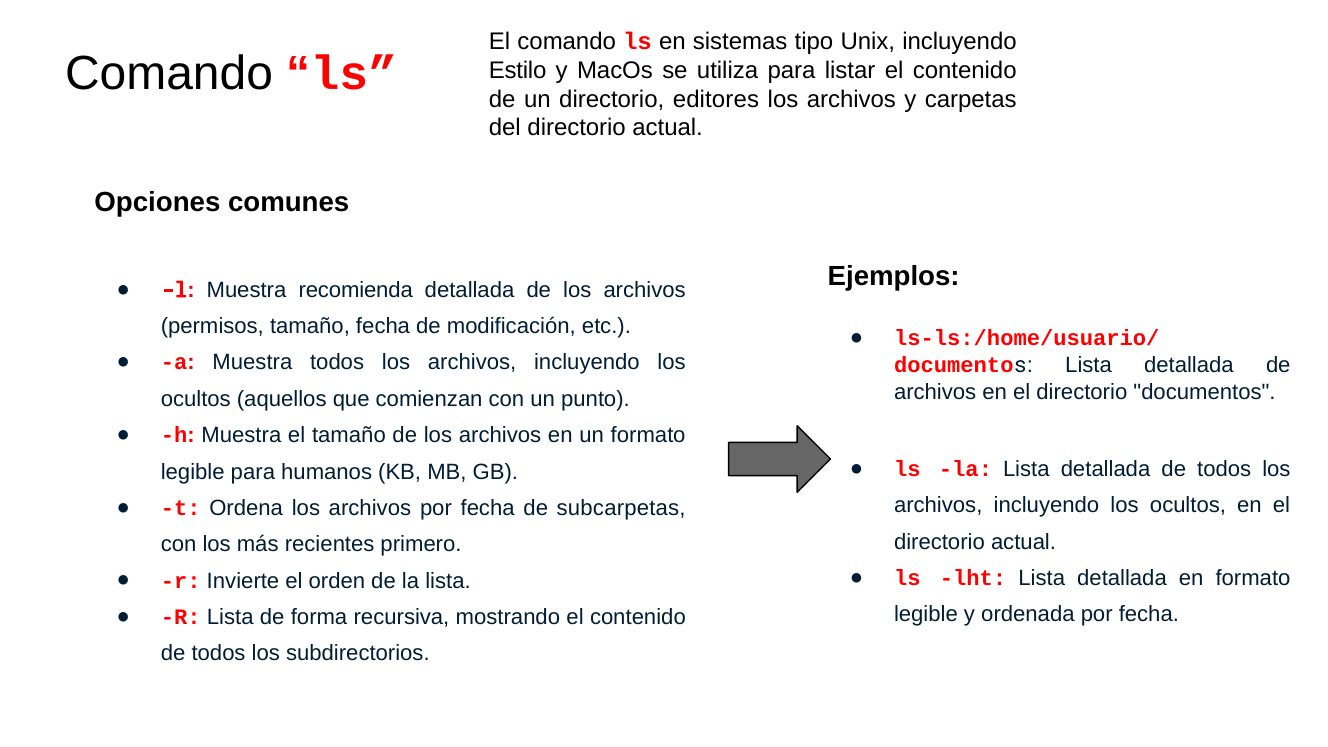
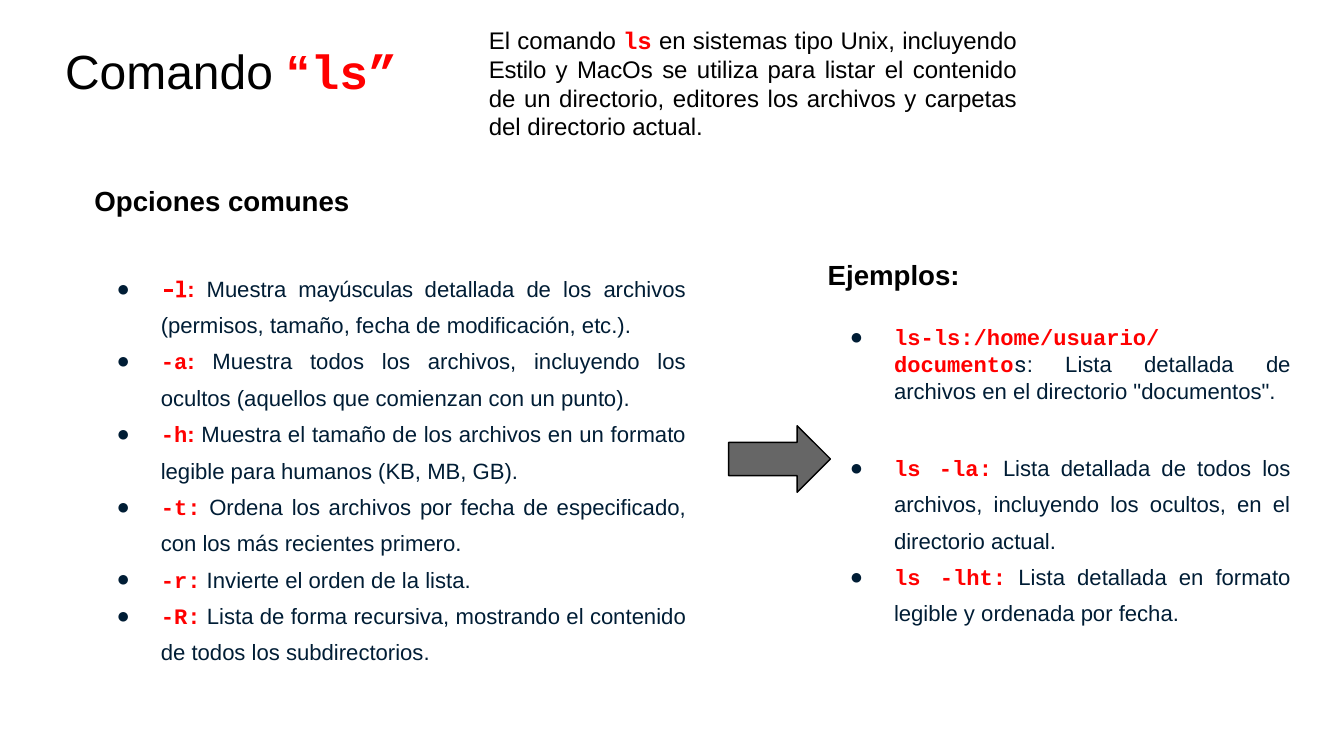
recomienda: recomienda -> mayúsculas (356, 290)
subcarpetas: subcarpetas -> especificado (621, 508)
